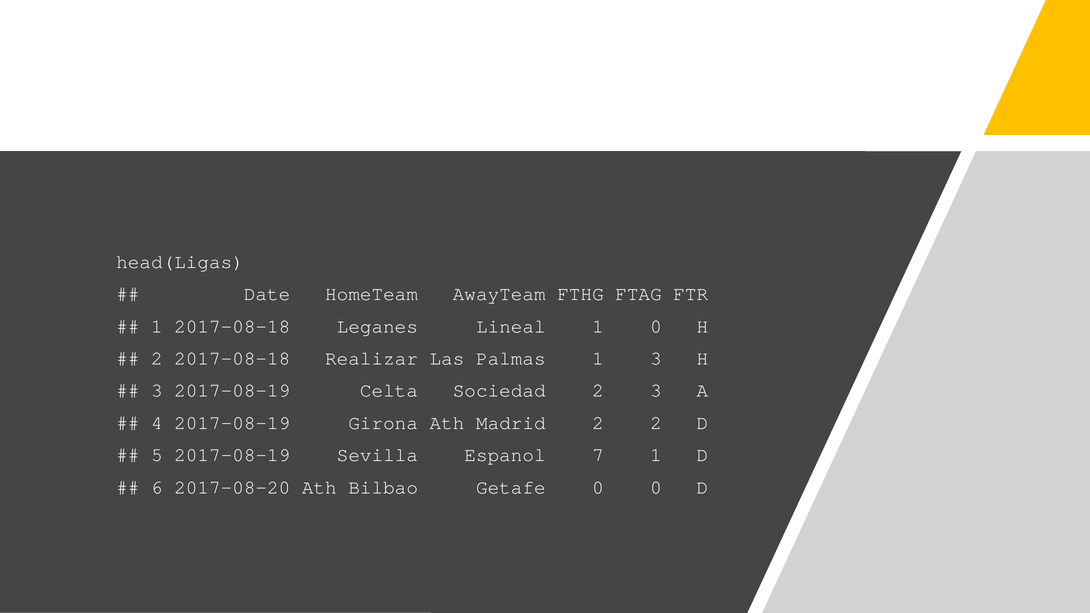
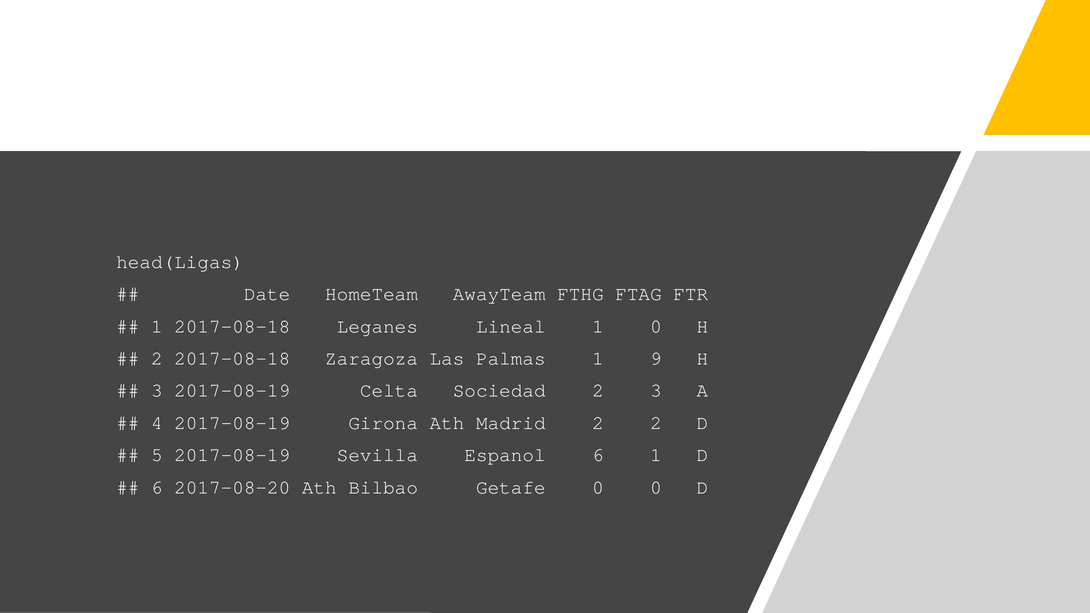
Realizar: Realizar -> Zaragoza (372, 358)
1 3: 3 -> 9 (656, 358)
Espanol 7: 7 -> 6 (598, 455)
